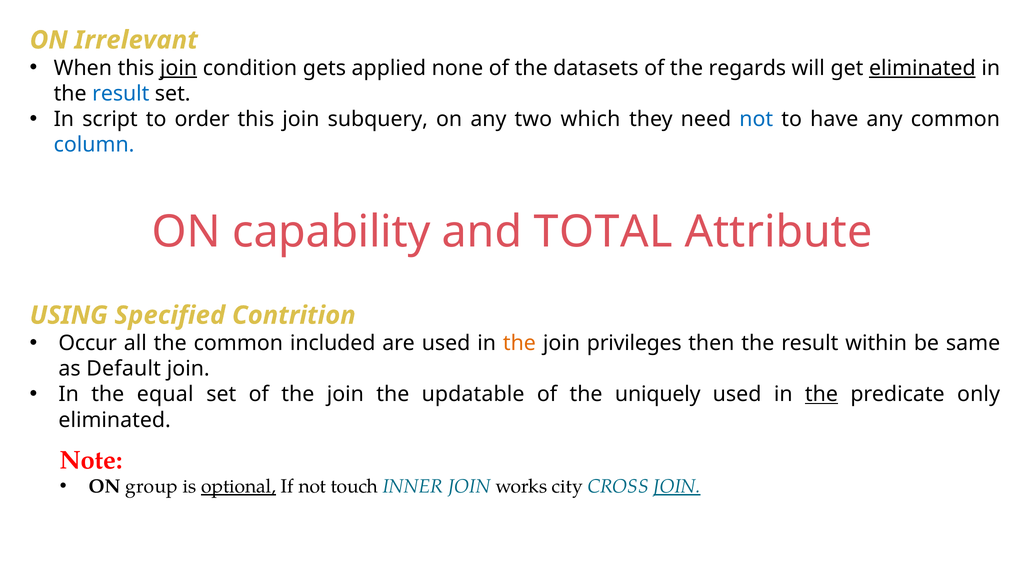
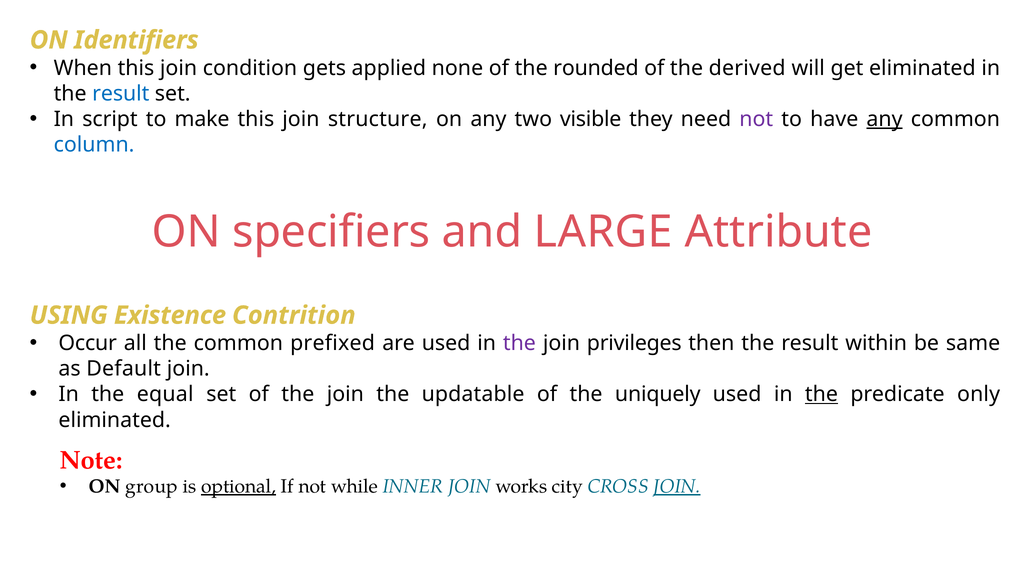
Irrelevant: Irrelevant -> Identifiers (136, 40)
join underline: present -> none (179, 68)
datasets: datasets -> rounded (596, 68)
regards: regards -> derived (747, 68)
eliminated underline: present -> none (922, 68)
order: order -> make (202, 119)
subquery: subquery -> structure (378, 119)
which: which -> visible (591, 119)
not colour: blue -> purple (756, 119)
any underline: none -> present (884, 119)
capability: capability -> specifiers (331, 232)
TOTAL: TOTAL -> LARGE (603, 232)
Specified: Specified -> Existence (170, 315)
included: included -> prefixed (333, 343)
the colour: orange -> purple (519, 343)
touch: touch -> while (354, 487)
